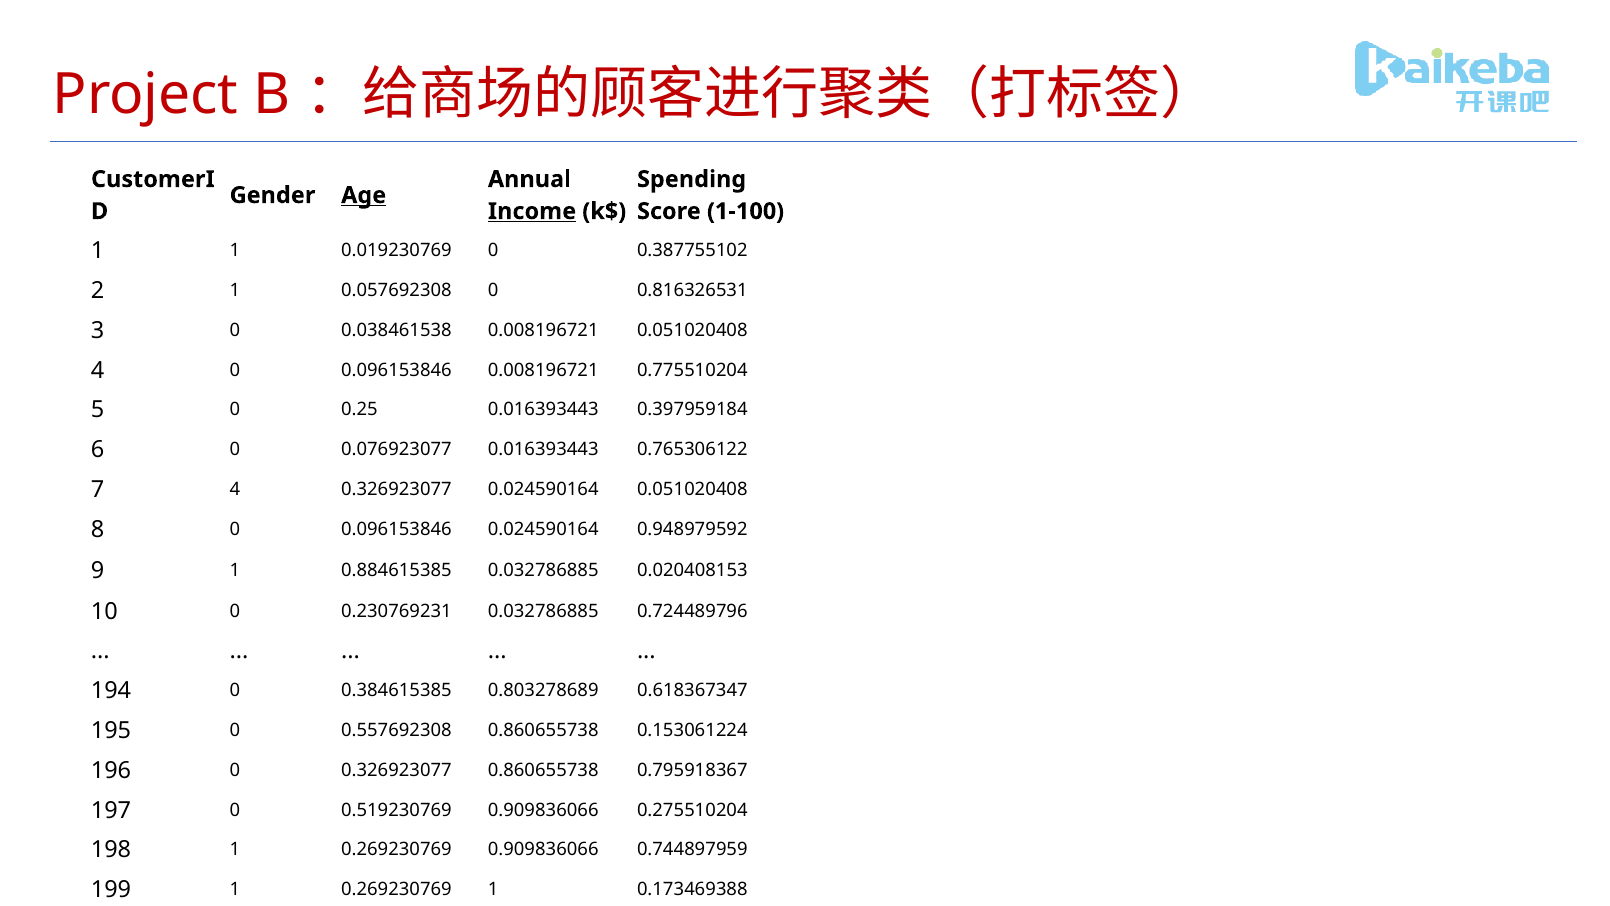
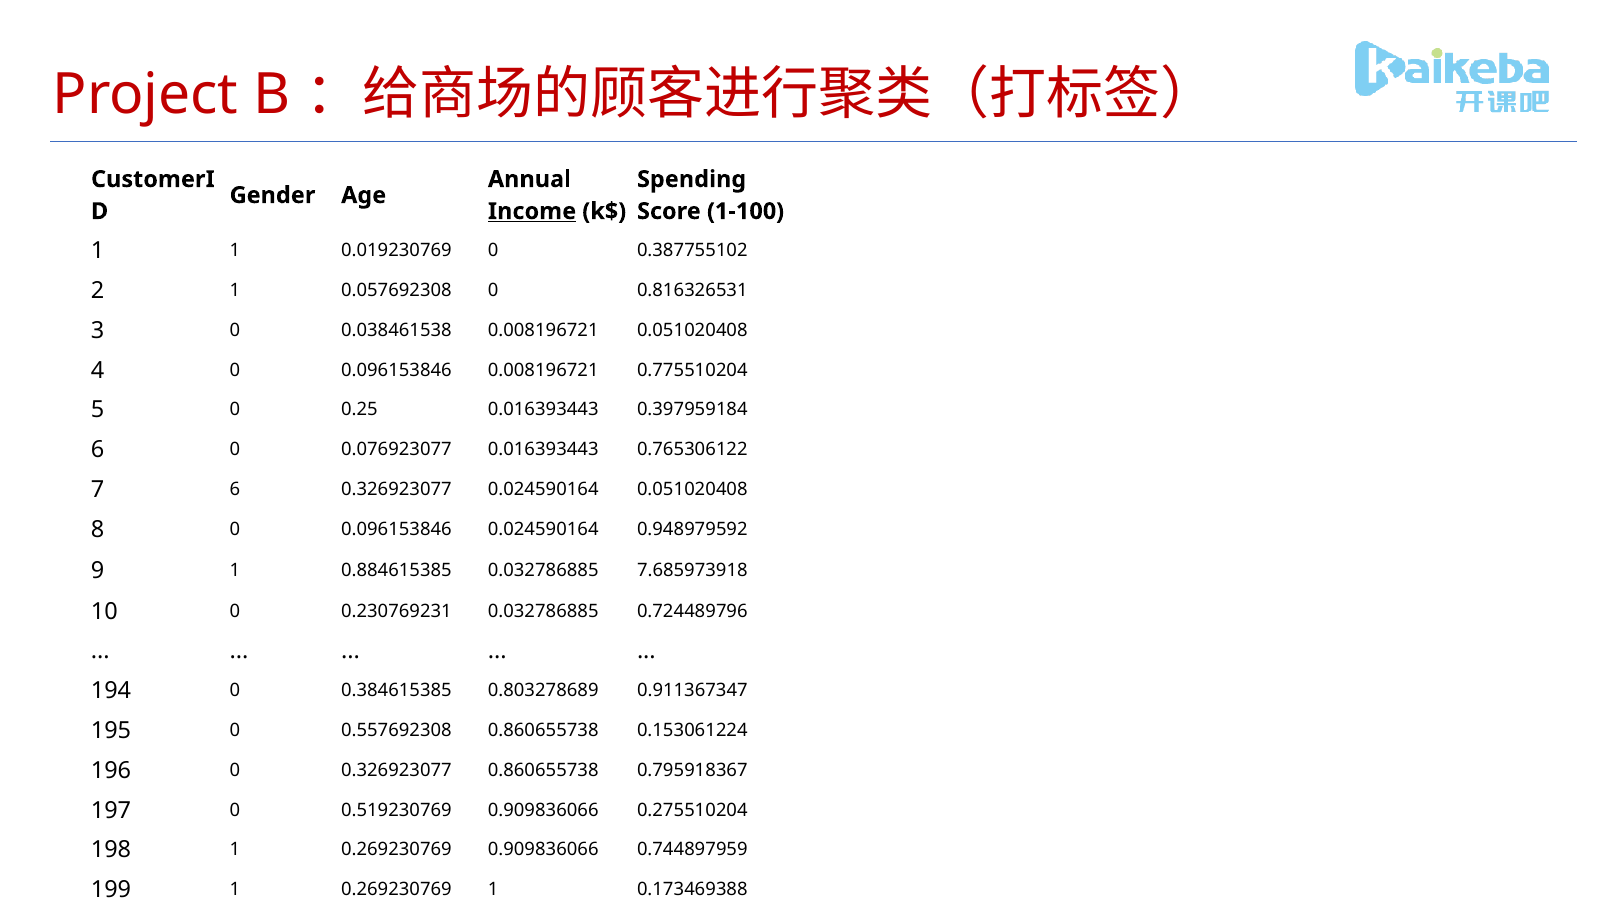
Age underline: present -> none (364, 195)
7 4: 4 -> 6 (235, 489)
0.020408153: 0.020408153 -> 7.685973918 (692, 570)
0.618367347: 0.618367347 -> 0.911367347 (692, 690)
